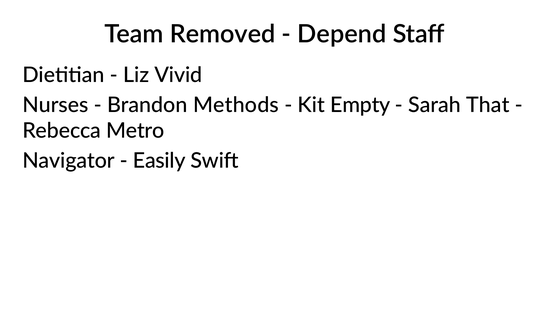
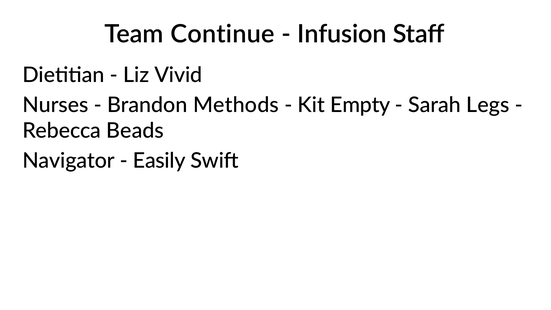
Removed: Removed -> Continue (222, 34)
Depend: Depend -> Infusion (342, 34)
That: That -> Legs (488, 105)
Metro: Metro -> Beads (135, 131)
